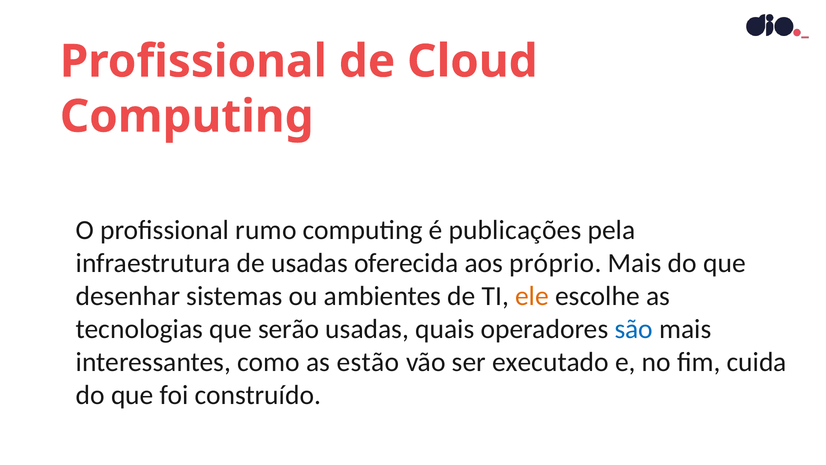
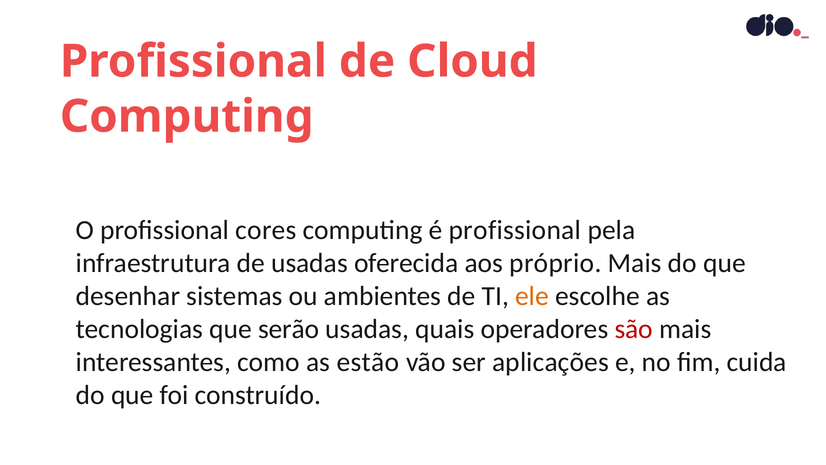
rumo: rumo -> cores (266, 230)
é publicações: publicações -> profissional (515, 230)
são colour: blue -> red (634, 329)
executado: executado -> aplicações (551, 362)
